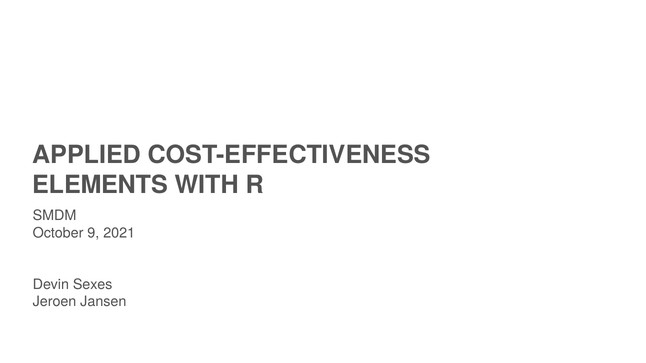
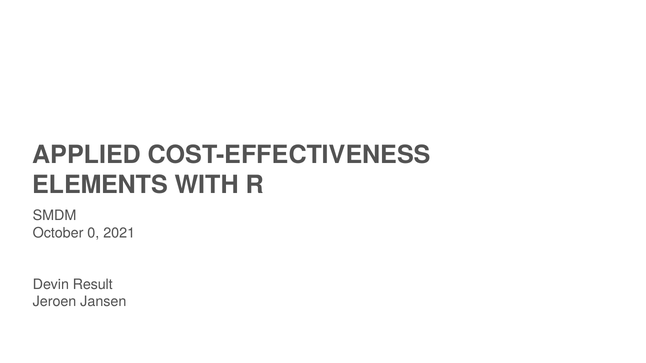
9: 9 -> 0 (93, 233)
Sexes: Sexes -> Result (93, 285)
